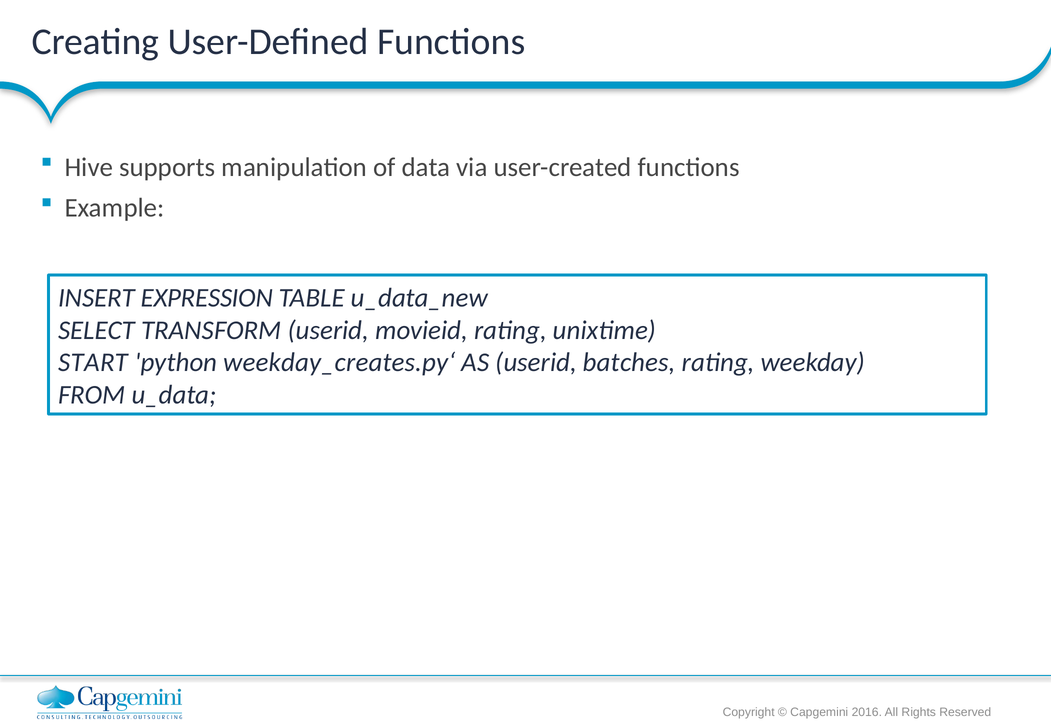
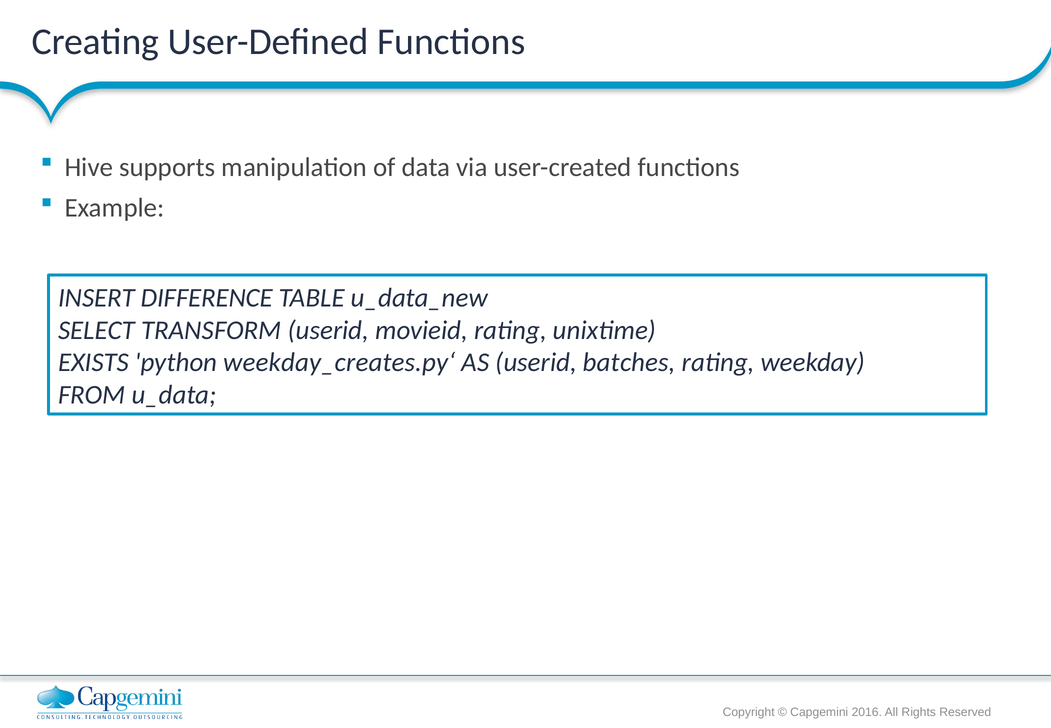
EXPRESSION: EXPRESSION -> DIFFERENCE (207, 298)
START: START -> EXISTS (93, 362)
